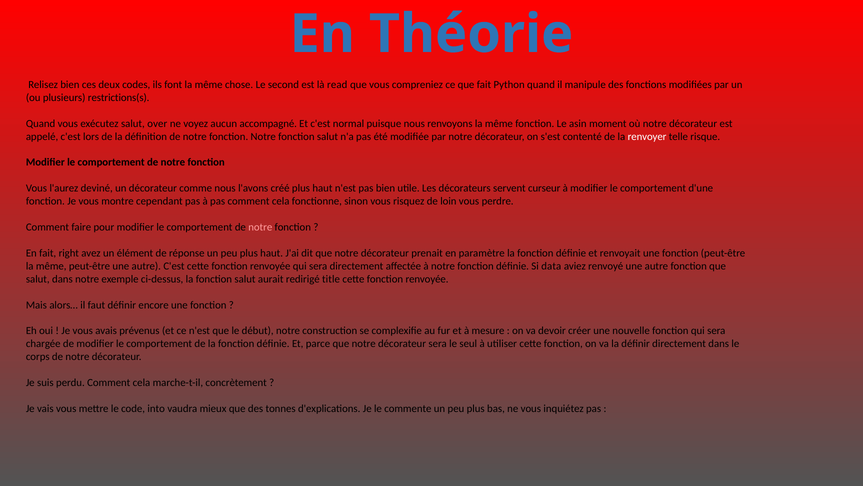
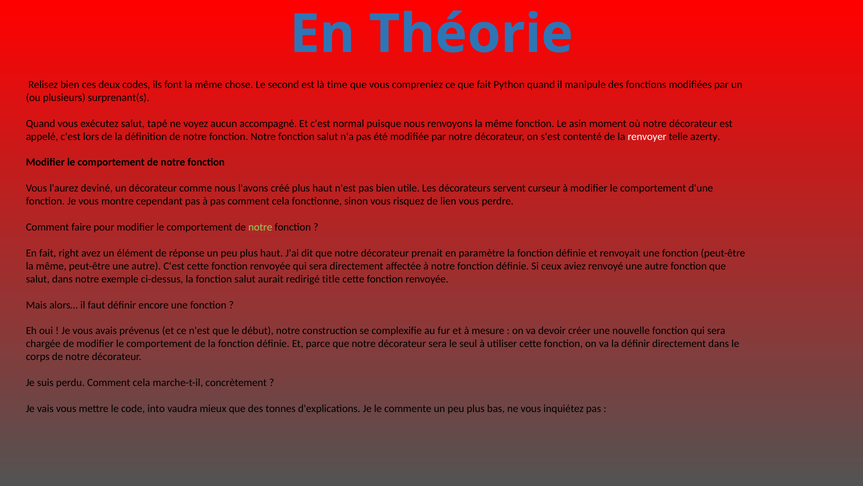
read: read -> time (337, 85)
restrictions(s: restrictions(s -> surprenant(s (119, 98)
over: over -> tapé (157, 123)
risque: risque -> azerty (705, 136)
loin: loin -> lien (448, 201)
notre colour: pink -> light green (260, 227)
data: data -> ceux (551, 266)
